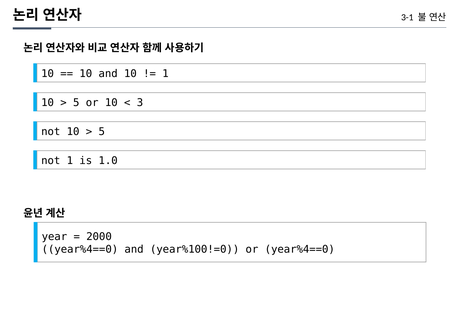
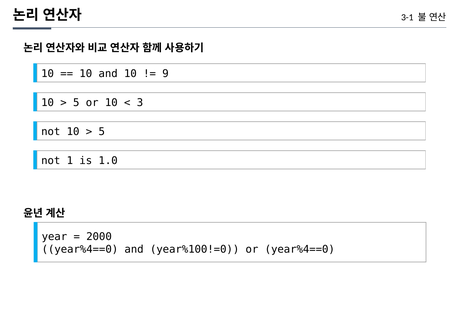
1: 1 -> 9 (165, 74)
